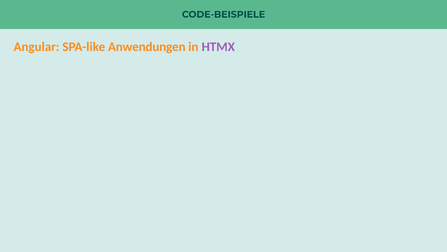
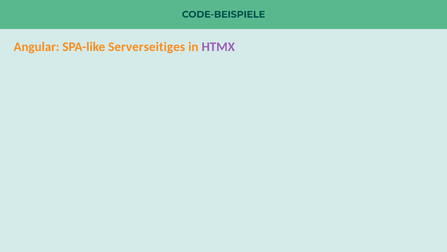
Anwendungen: Anwendungen -> Serverseitiges (147, 47)
